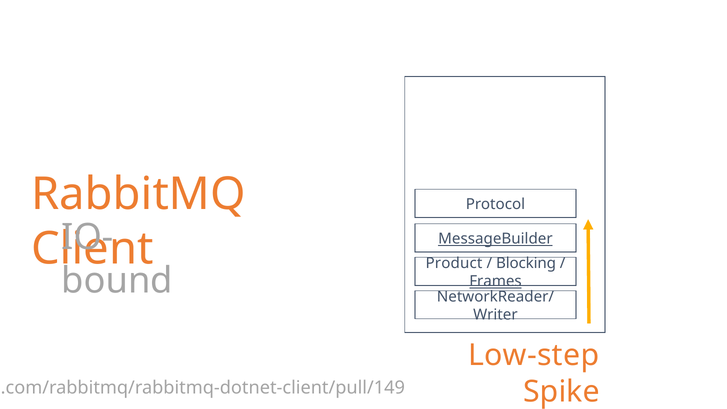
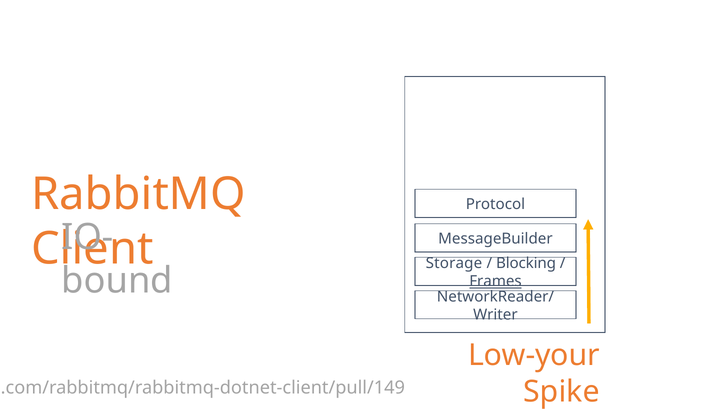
MessageBuilder underline: present -> none (495, 239)
Product: Product -> Storage (454, 263)
Low-step: Low-step -> Low-your (534, 355)
